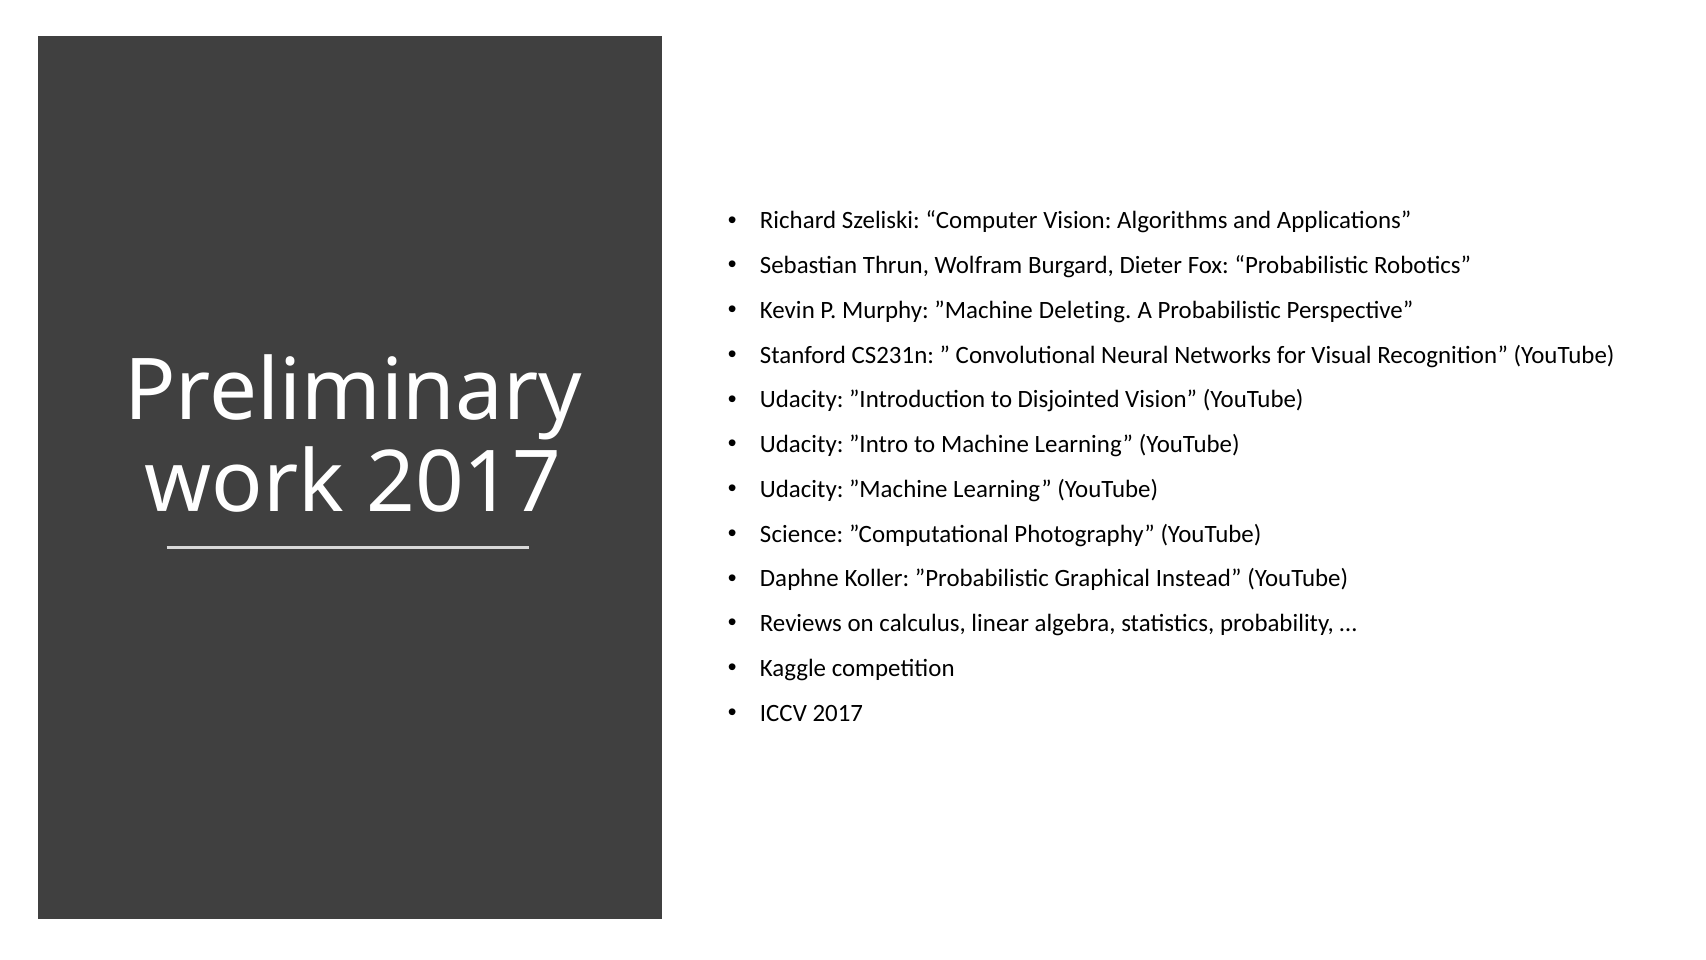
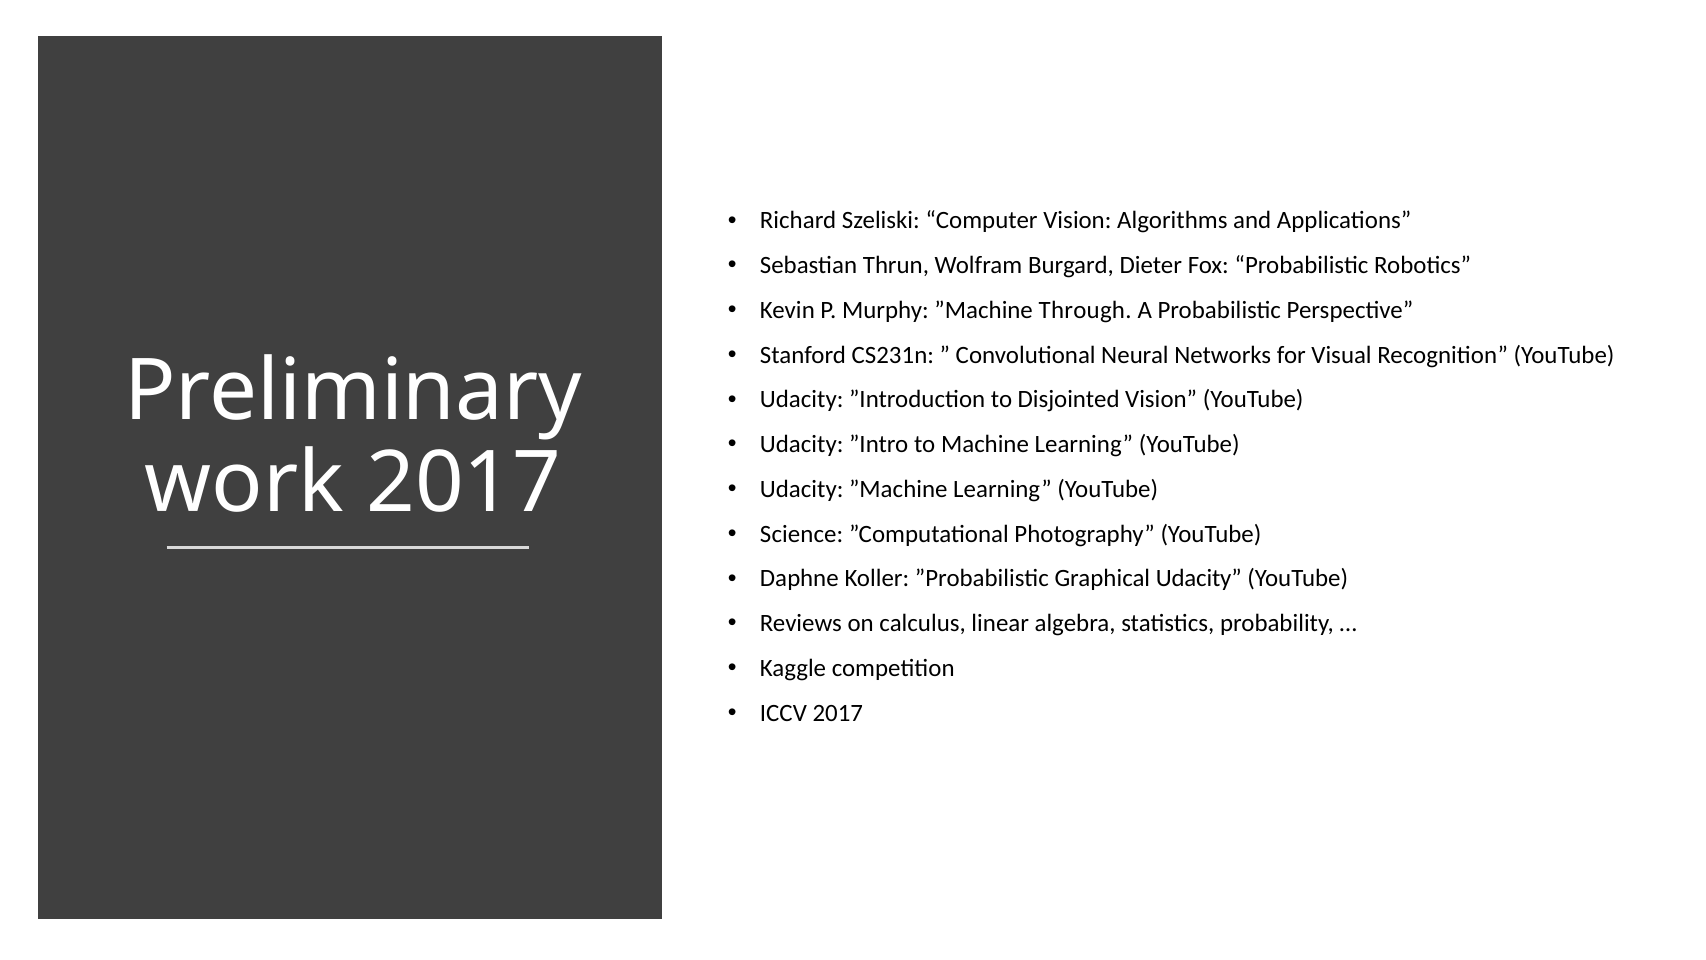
Deleting: Deleting -> Through (1085, 310)
Graphical Instead: Instead -> Udacity (1199, 578)
